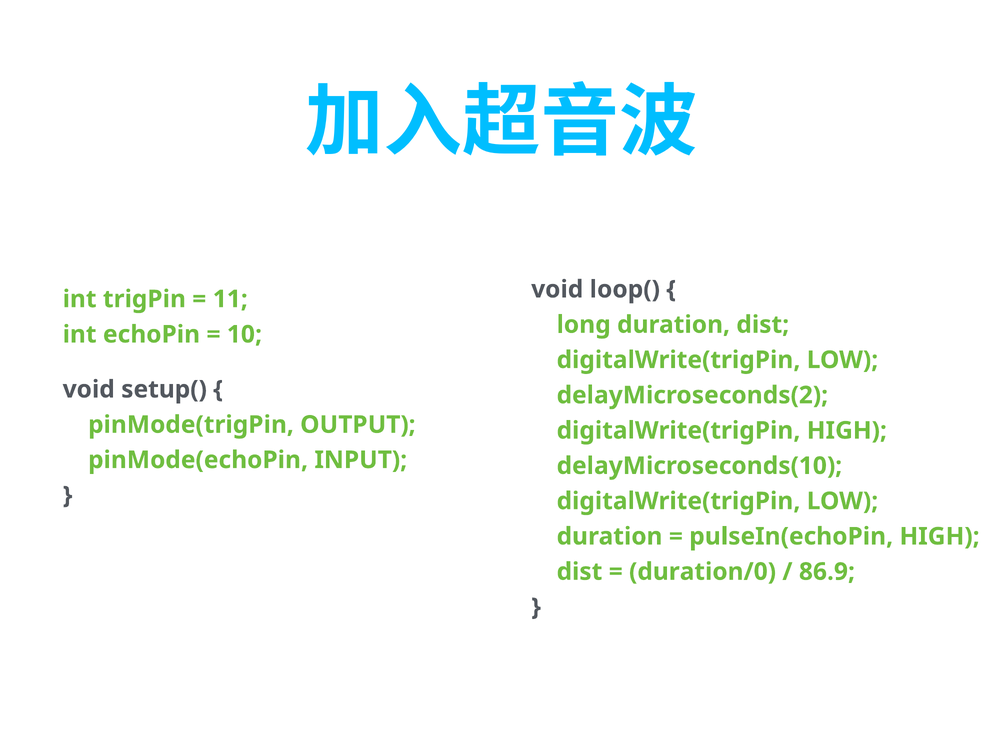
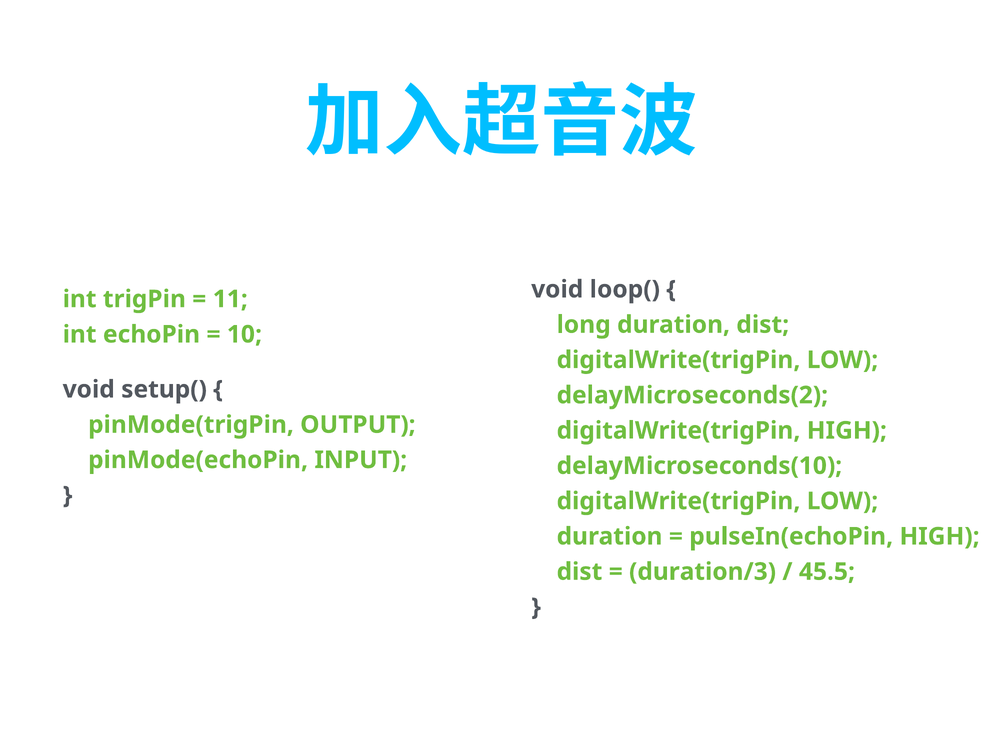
duration/0: duration/0 -> duration/3 (703, 572)
86.9: 86.9 -> 45.5 (827, 572)
